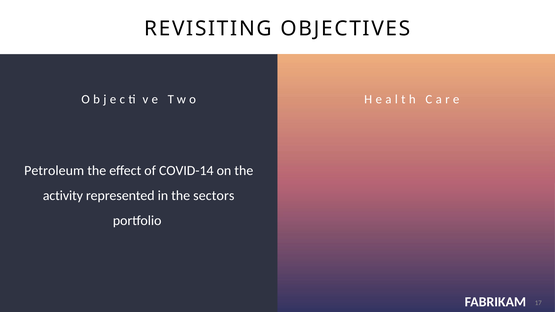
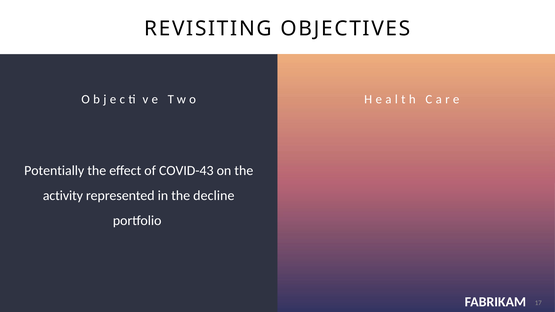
Petroleum: Petroleum -> Potentially (54, 171)
COVID-14: COVID-14 -> COVID-43 (186, 171)
sectors: sectors -> decline (214, 196)
